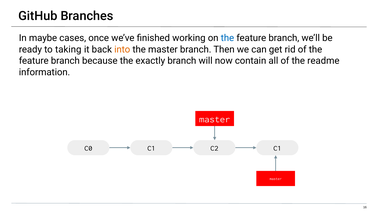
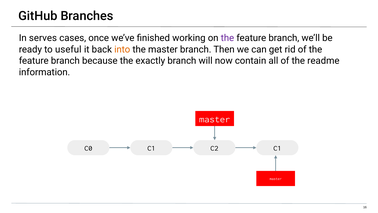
maybe: maybe -> serves (43, 38)
the colour: blue -> purple (227, 38)
taking: taking -> useful (68, 49)
